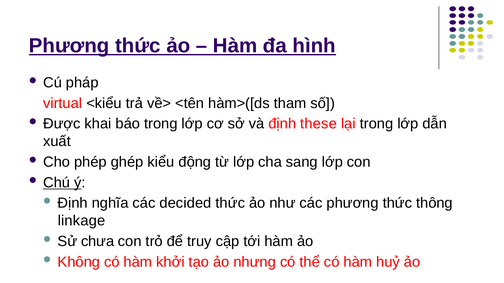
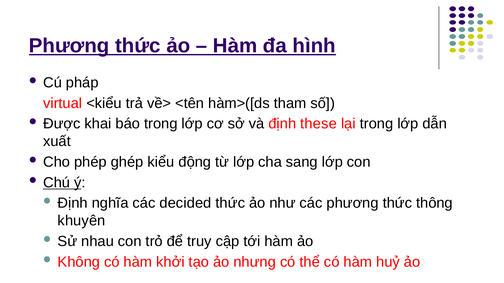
linkage: linkage -> khuyên (82, 221)
chưa: chưa -> nhau (98, 242)
